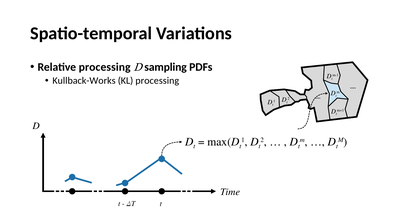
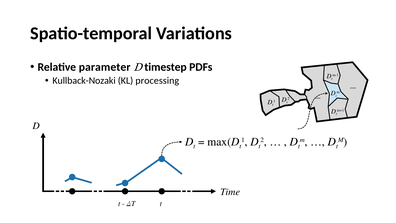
Relative processing: processing -> parameter (105, 67)
sampling: sampling -> timestep (166, 67)
Kullback-Works: Kullback-Works -> Kullback-Nozaki (84, 81)
